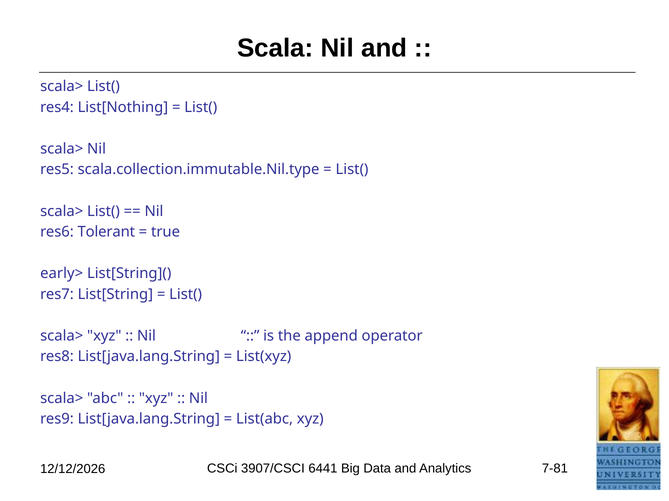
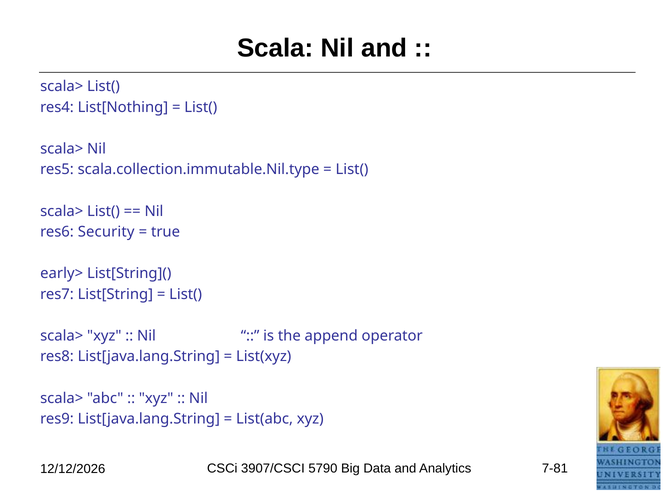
Tolerant: Tolerant -> Security (106, 232)
6441: 6441 -> 5790 (323, 469)
